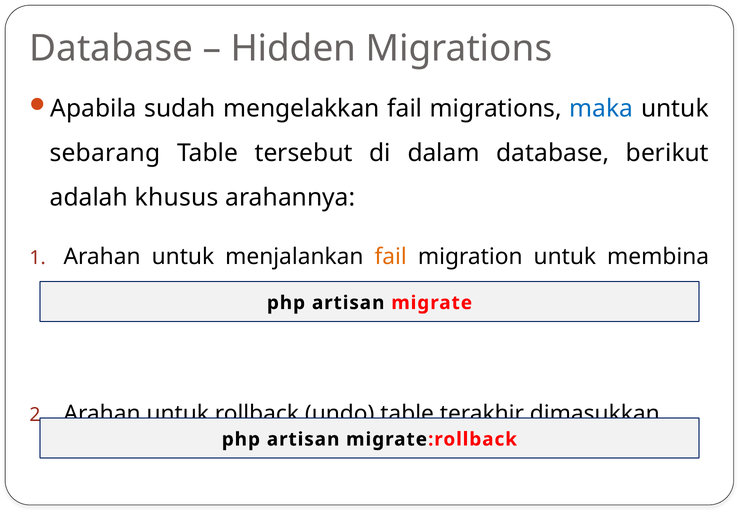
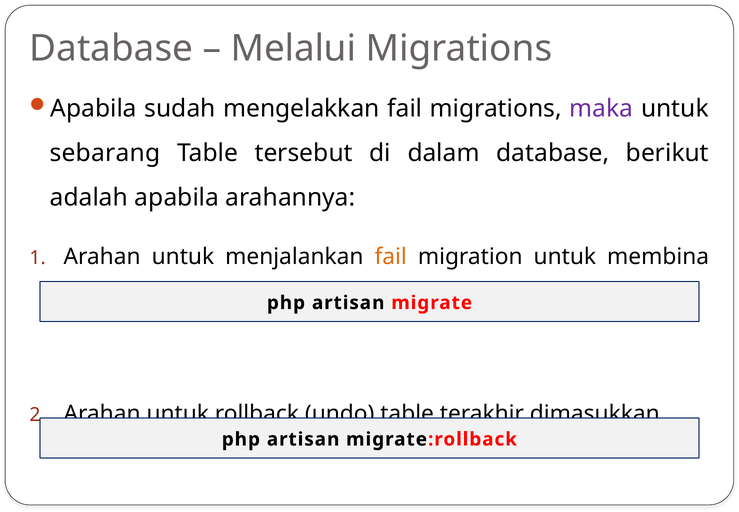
Hidden: Hidden -> Melalui (293, 49)
maka colour: blue -> purple (601, 109)
adalah khusus: khusus -> apabila (177, 197)
